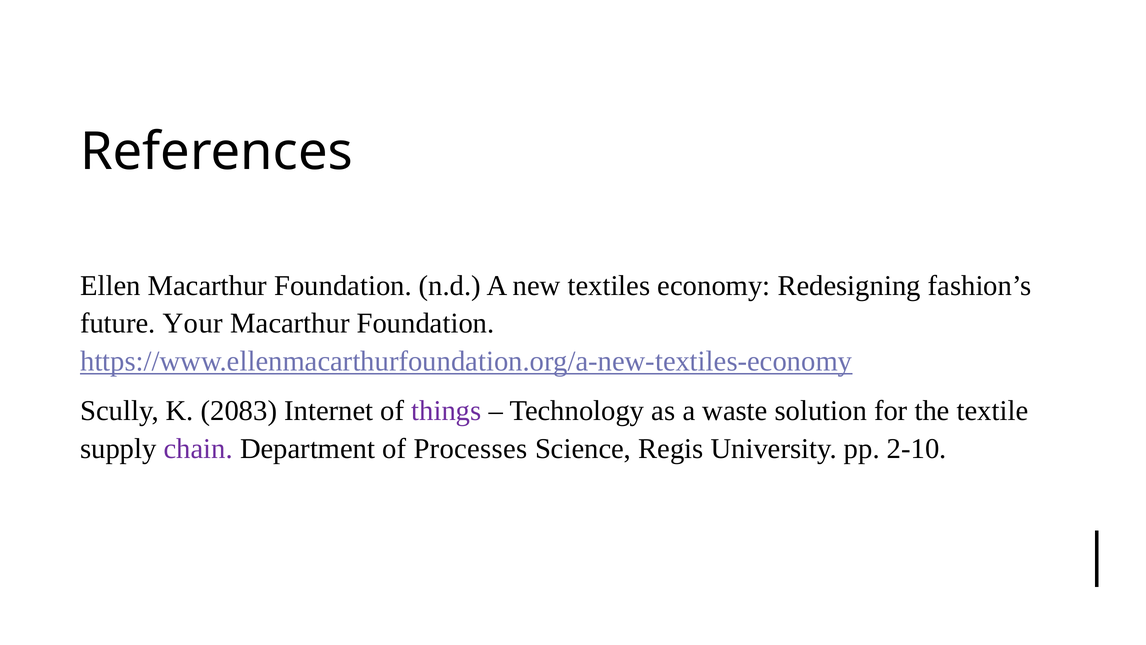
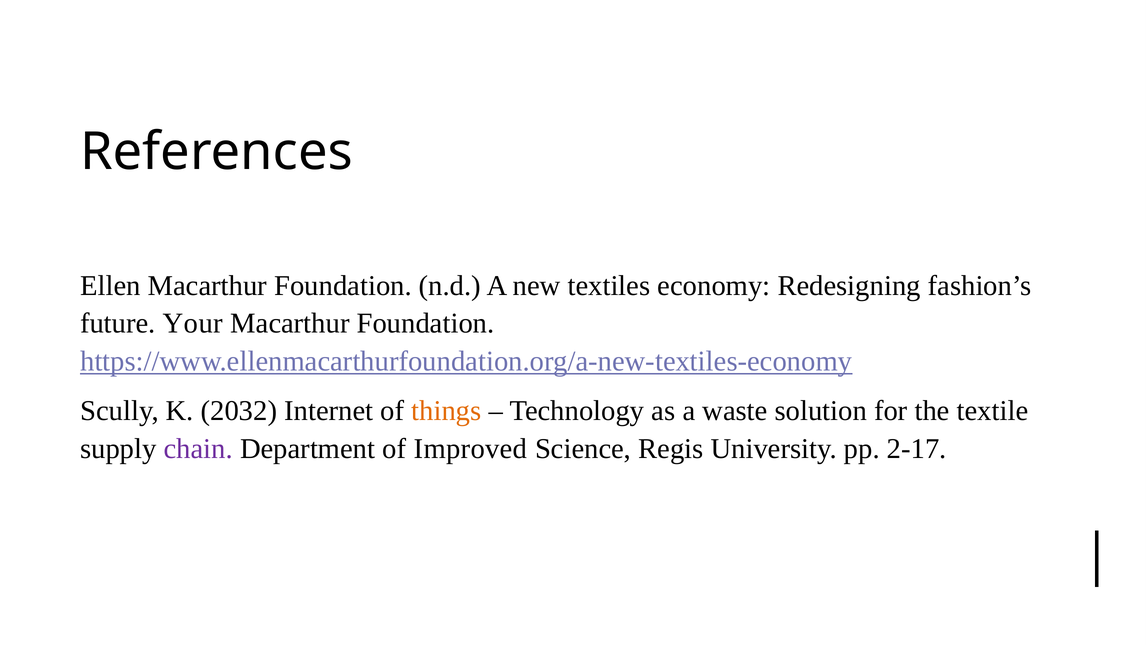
2083: 2083 -> 2032 (239, 411)
things colour: purple -> orange (446, 411)
Processes: Processes -> Improved (470, 449)
2-10: 2-10 -> 2-17 (917, 449)
